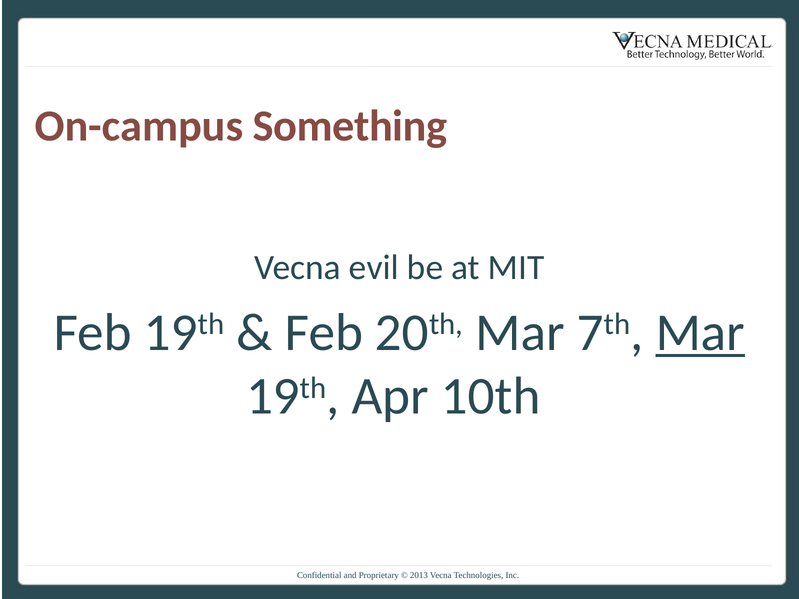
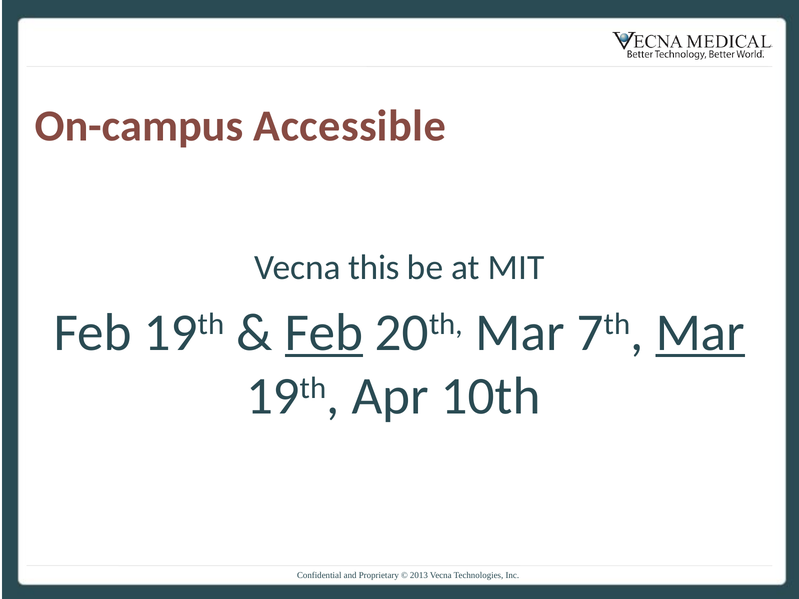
Something: Something -> Accessible (350, 126)
evil: evil -> this (374, 267)
Feb underline: none -> present (324, 333)
